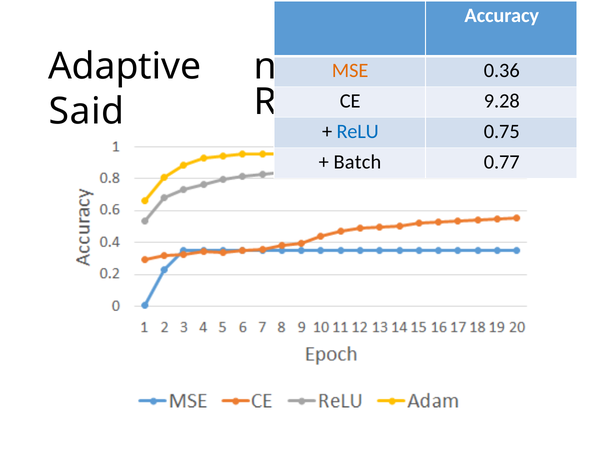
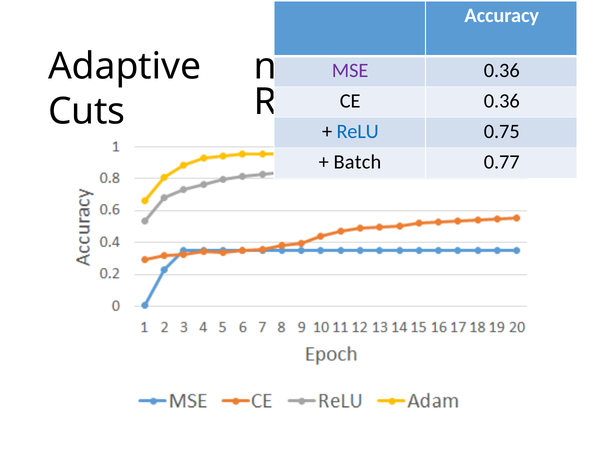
MSE colour: orange -> purple (350, 71)
CE 9.28: 9.28 -> 0.36 (502, 101)
Said: Said -> Cuts (87, 111)
